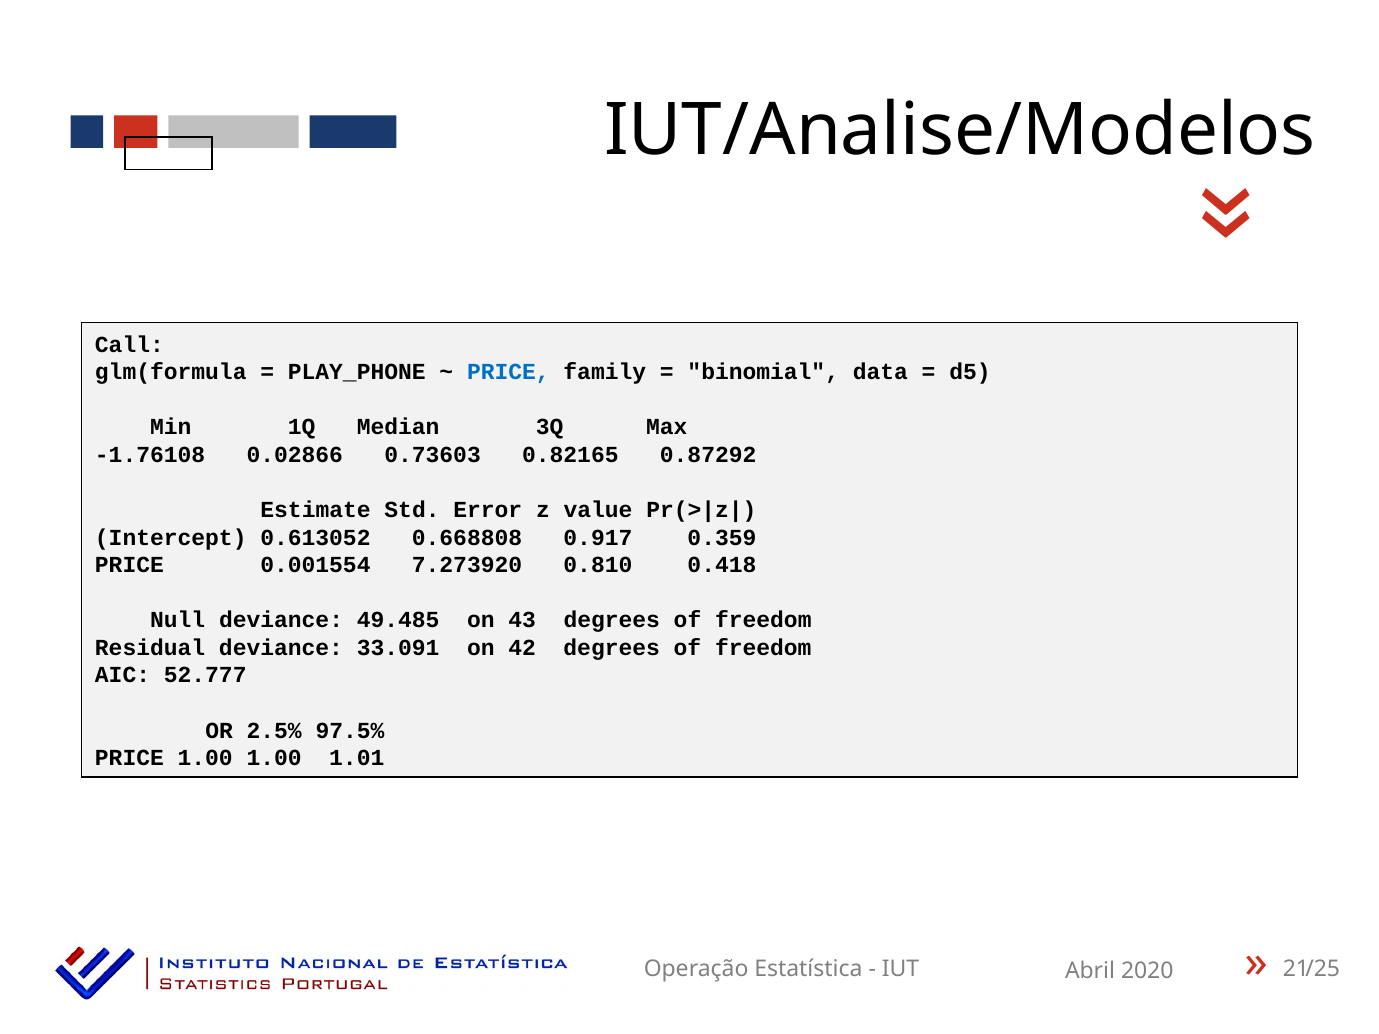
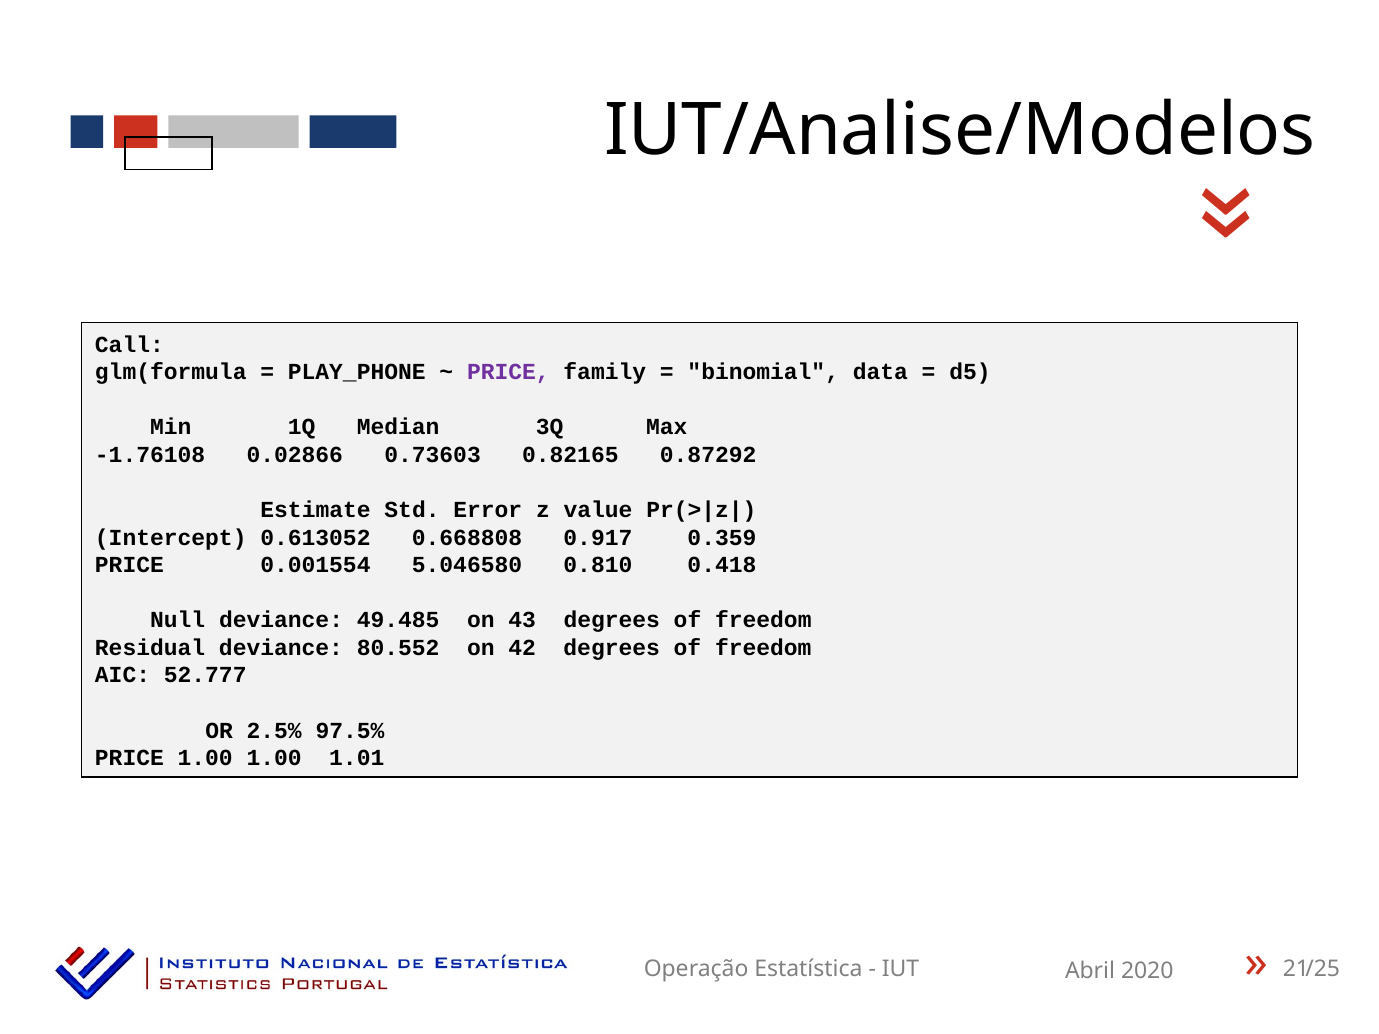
PRICE colour: blue -> purple (508, 372)
7.273920: 7.273920 -> 5.046580 (467, 565)
33.091: 33.091 -> 80.552 (398, 648)
